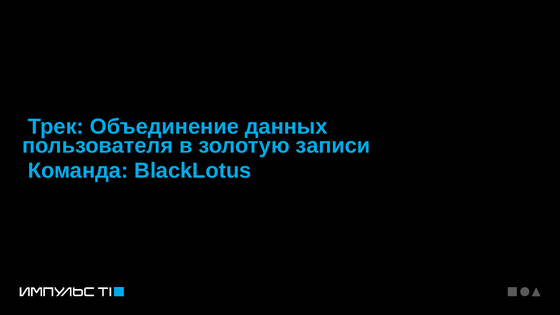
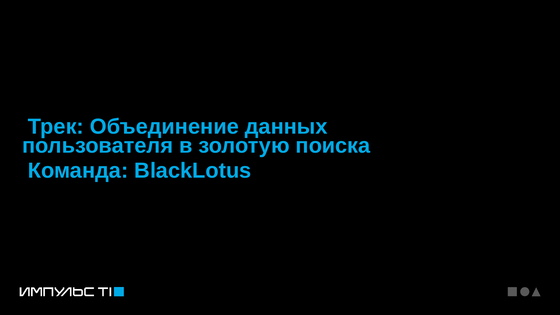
записи: записи -> поиска (333, 146)
